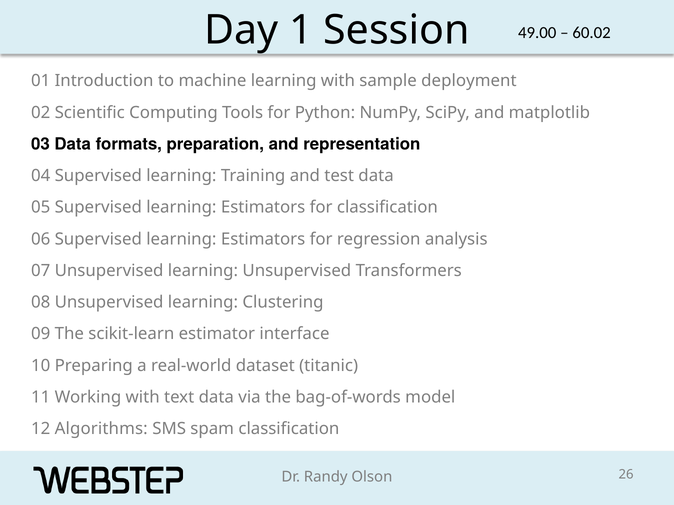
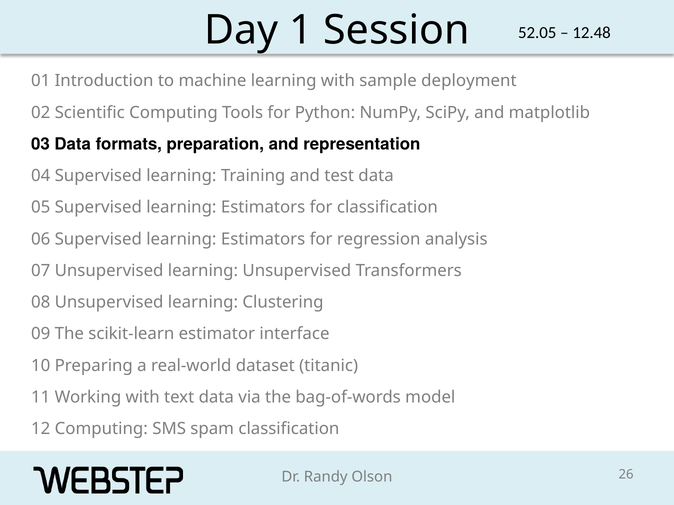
49.00: 49.00 -> 52.05 (537, 33)
60.02: 60.02 -> 12.48 (592, 33)
12 Algorithms: Algorithms -> Computing (101, 429)
